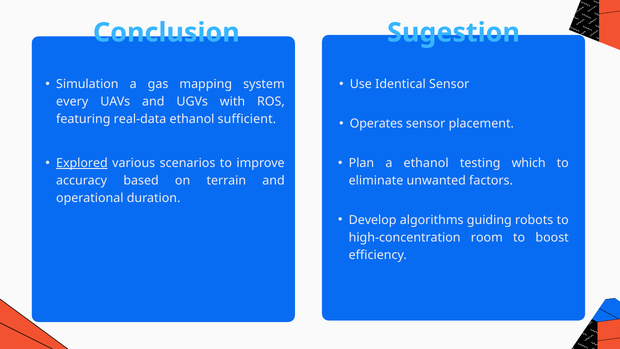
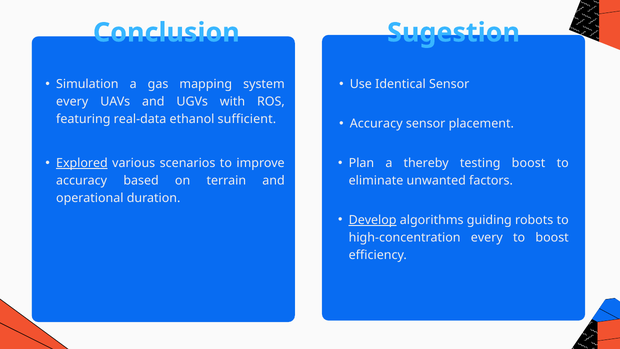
Operates: Operates -> Accuracy (376, 124)
a ethanol: ethanol -> thereby (426, 163)
testing which: which -> boost (529, 163)
Develop underline: none -> present (373, 220)
high-concentration room: room -> every (487, 237)
